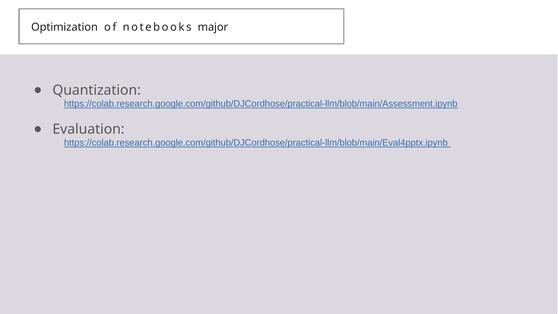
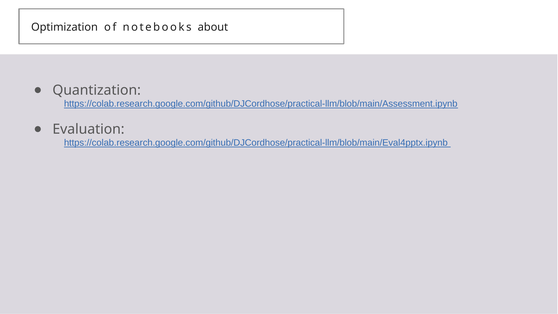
major: major -> about (213, 27)
